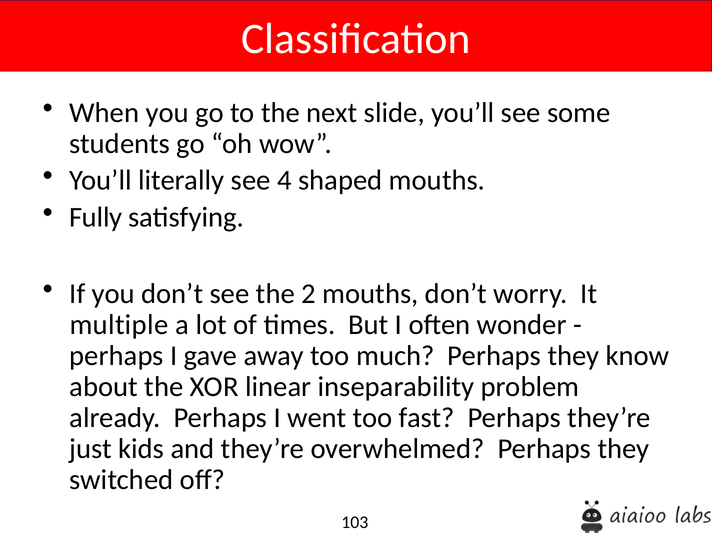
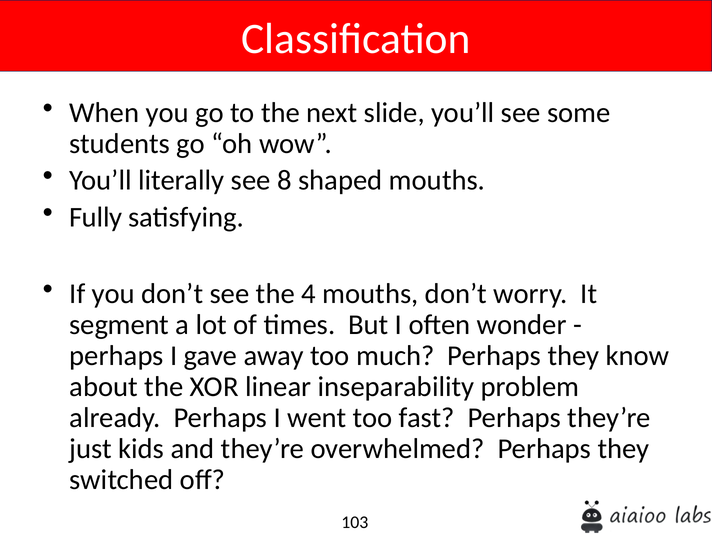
4: 4 -> 8 (284, 180)
2: 2 -> 4 (309, 294)
multiple: multiple -> segment (119, 325)
